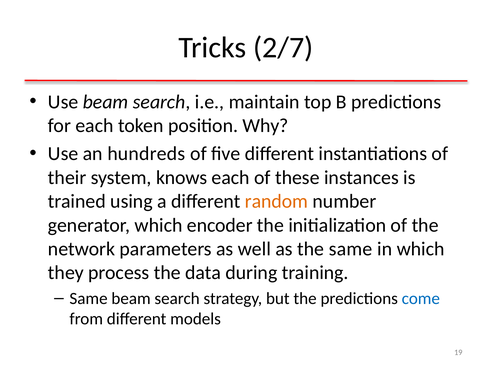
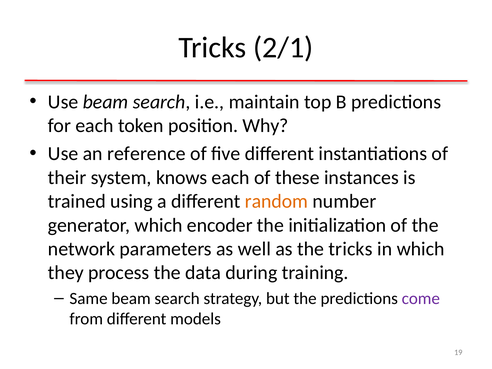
2/7: 2/7 -> 2/1 (283, 48)
hundreds: hundreds -> reference (146, 154)
the same: same -> tricks (351, 249)
come colour: blue -> purple (421, 299)
